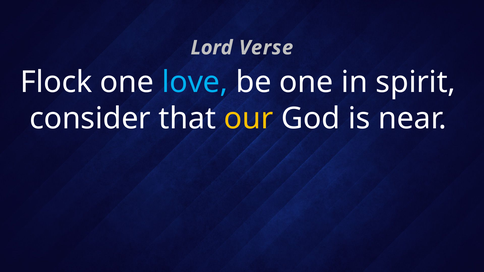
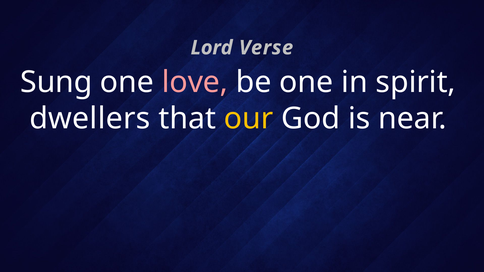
Flock: Flock -> Sung (56, 82)
love colour: light blue -> pink (195, 82)
consider: consider -> dwellers (90, 119)
